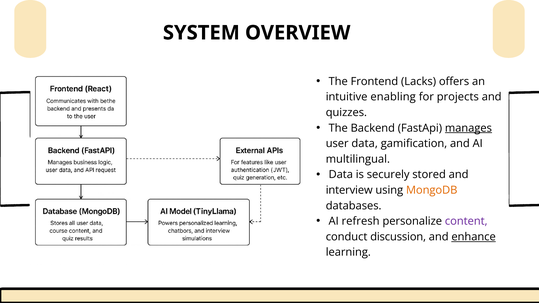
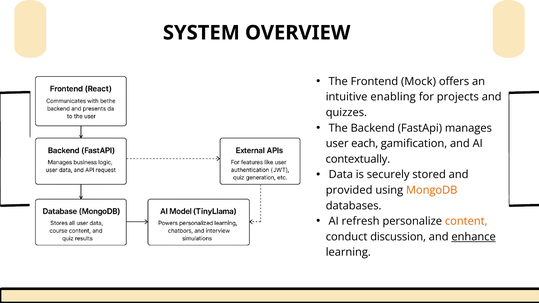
Lacks: Lacks -> Mock (418, 81)
manages underline: present -> none (468, 128)
user data: data -> each (365, 144)
multilingual: multilingual -> contextually (358, 159)
interview: interview -> provided (349, 190)
content colour: purple -> orange (466, 221)
